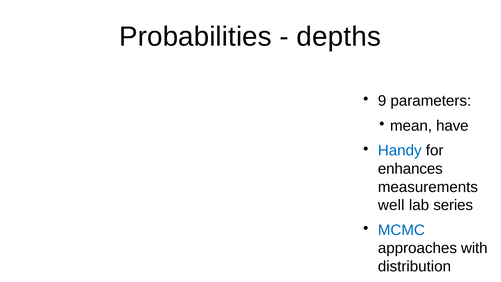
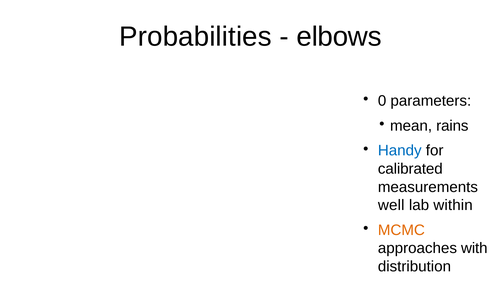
depths: depths -> elbows (339, 37)
9: 9 -> 0 (382, 101)
have: have -> rains (452, 126)
enhances: enhances -> calibrated (410, 169)
series: series -> within (453, 205)
MCMC colour: blue -> orange (401, 230)
